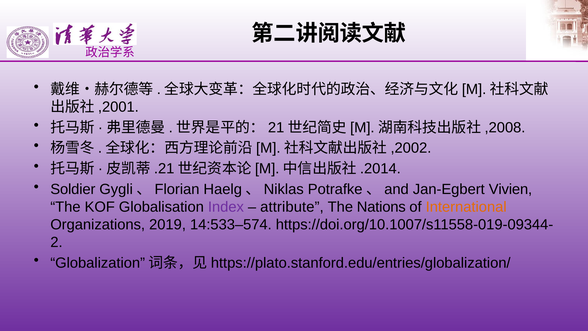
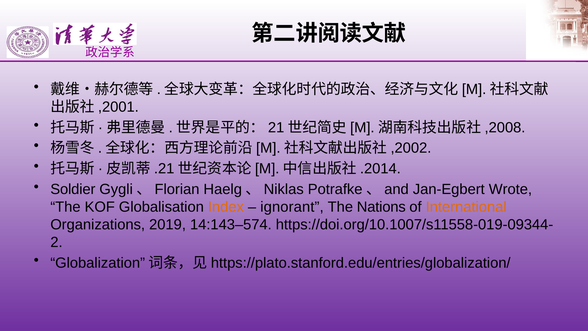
Vivien: Vivien -> Wrote (510, 189)
Index colour: purple -> orange (226, 207)
attribute: attribute -> ignorant (292, 207)
14:533–574: 14:533–574 -> 14:143–574 (231, 224)
